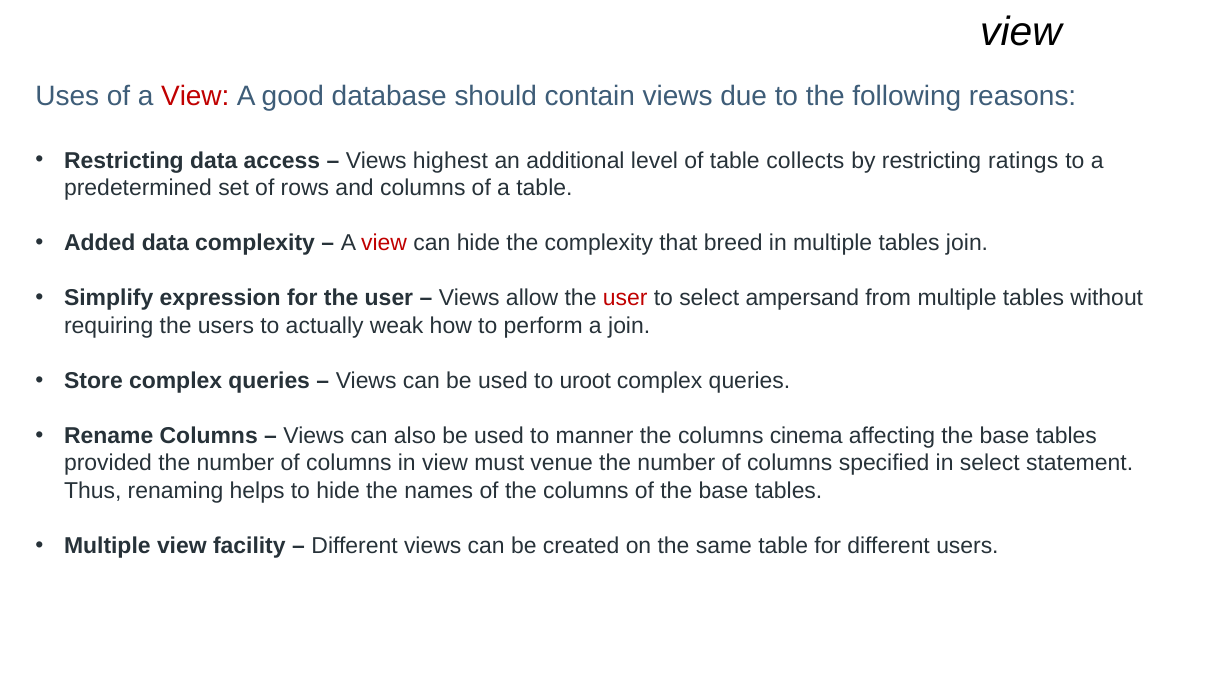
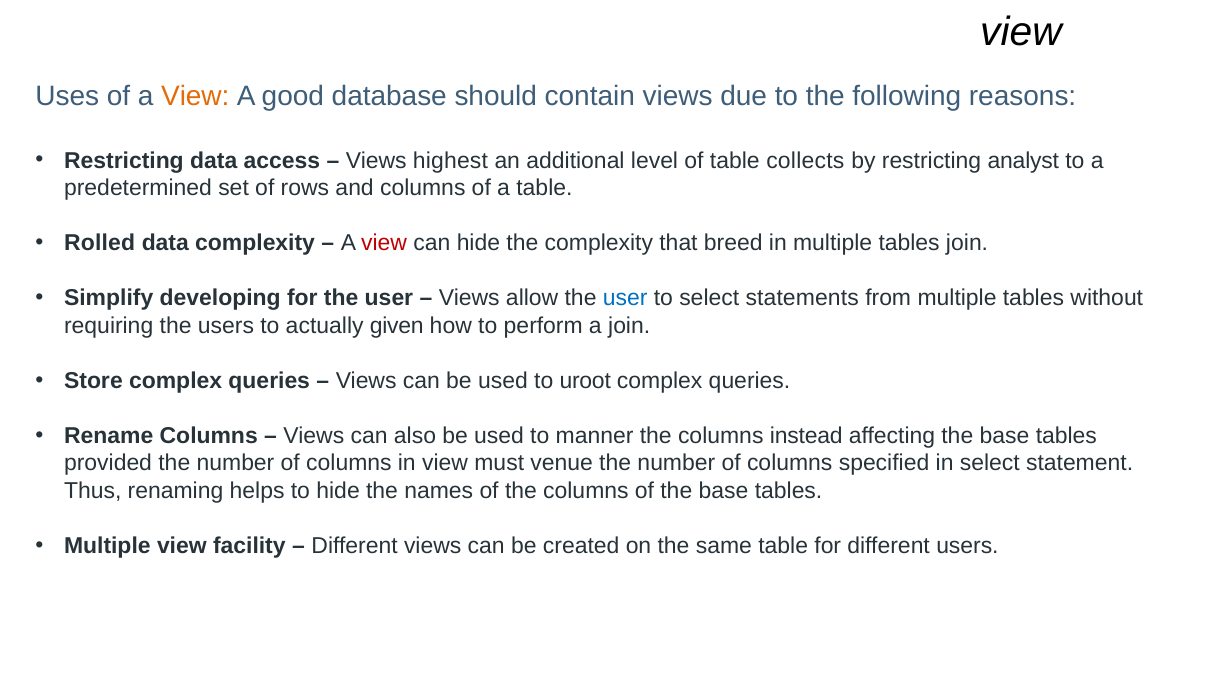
View colour: red -> orange (195, 97)
ratings: ratings -> analyst (1023, 161)
Added: Added -> Rolled (100, 243)
expression: expression -> developing (220, 298)
user colour: red -> blue (625, 298)
ampersand: ampersand -> statements (802, 298)
weak: weak -> given (397, 326)
cinema: cinema -> instead (806, 436)
